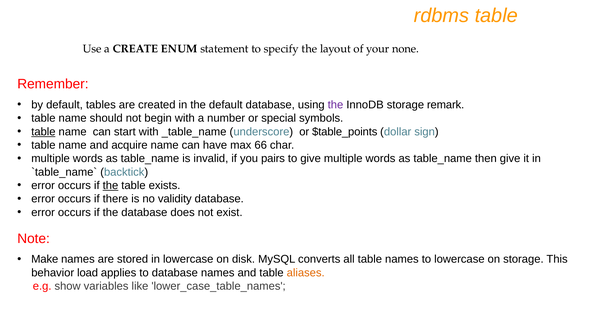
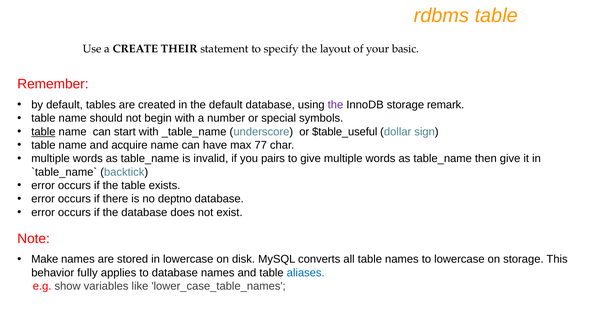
ENUM: ENUM -> THEIR (179, 49)
none: none -> basic (406, 49)
$table_points: $table_points -> $table_useful (345, 132)
66: 66 -> 77 (261, 145)
the underline: present -> none (110, 185)
validity: validity -> deptno (175, 199)
load: load -> fully (87, 273)
aliases colour: orange -> blue (306, 273)
